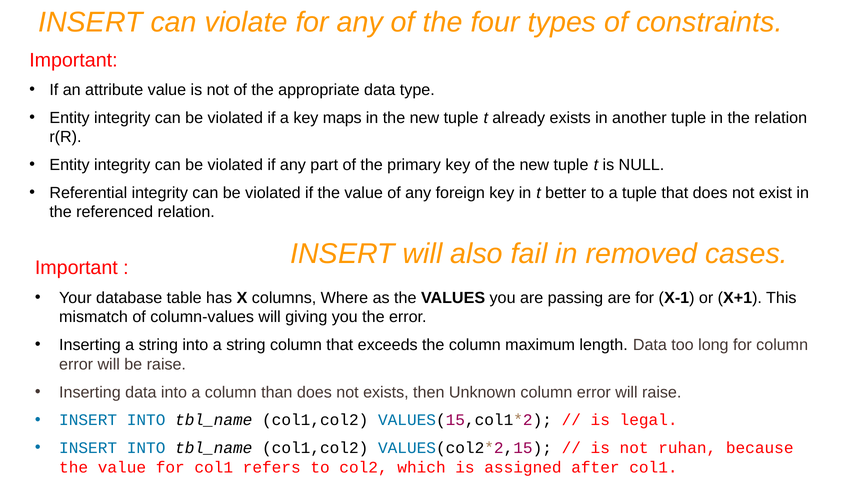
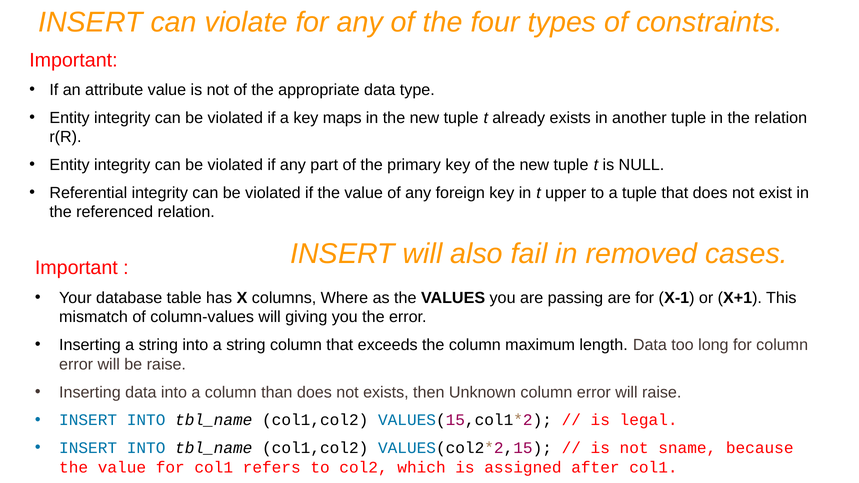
better: better -> upper (566, 193)
ruhan: ruhan -> sname (687, 448)
